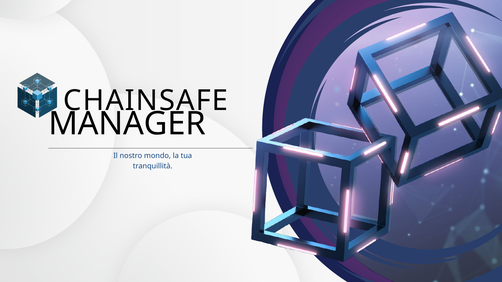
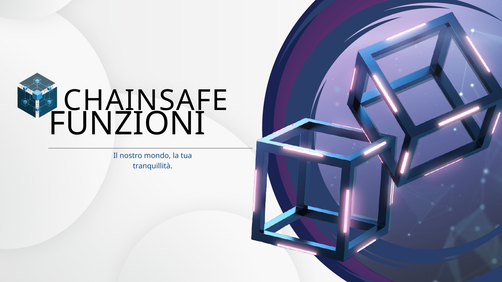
MANAGER: MANAGER -> FUNZIONI (127, 124)
